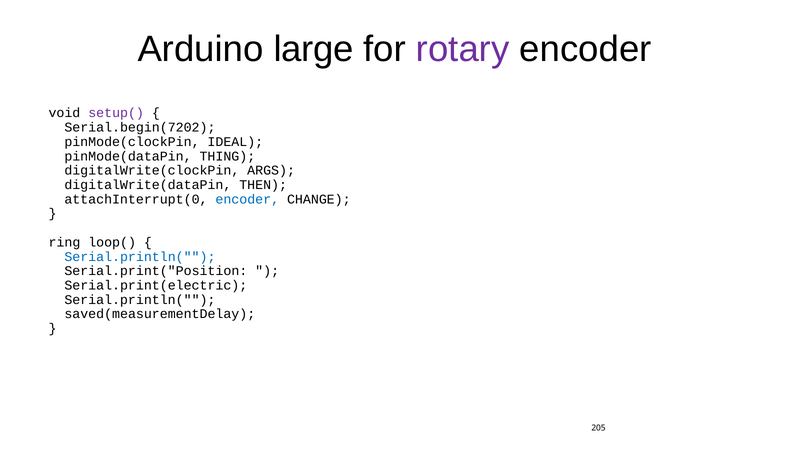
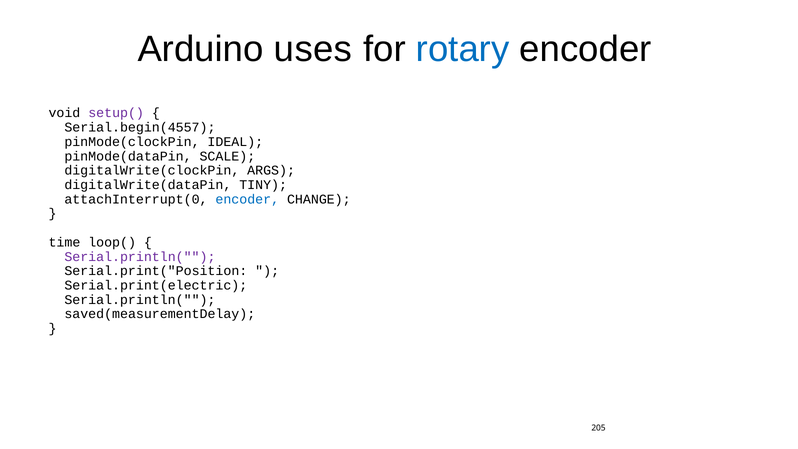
large: large -> uses (313, 49)
rotary colour: purple -> blue (463, 49)
Serial.begin(7202: Serial.begin(7202 -> Serial.begin(4557 (140, 127)
THING: THING -> SCALE (227, 156)
THEN: THEN -> TINY (263, 185)
ring: ring -> time (64, 242)
Serial.println( colour: blue -> purple (140, 257)
